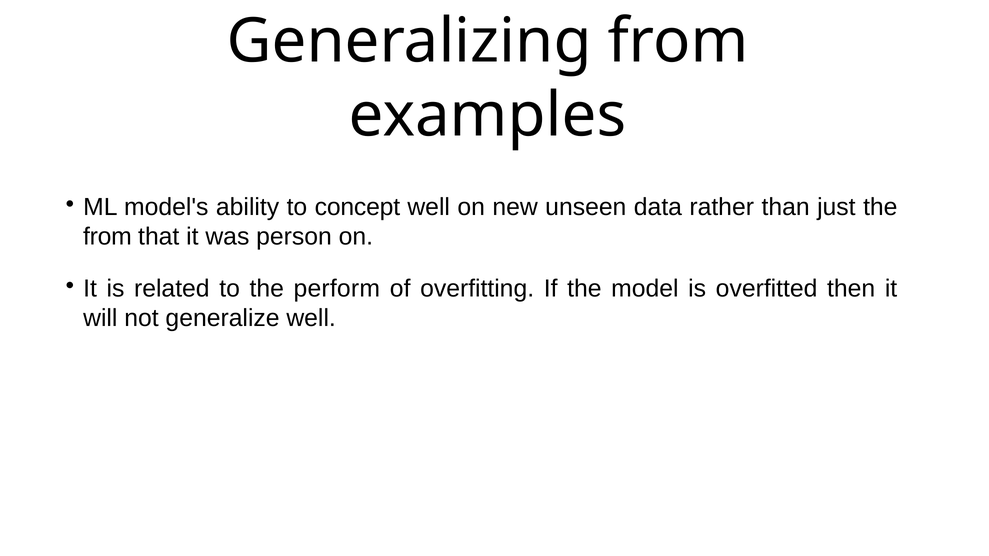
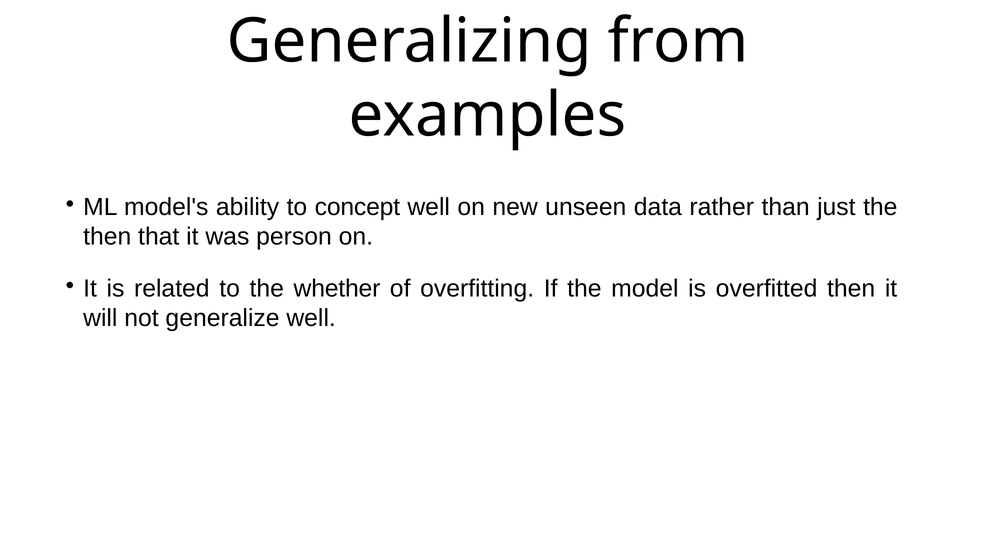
from: from -> then (107, 237)
perform: perform -> whether (337, 289)
